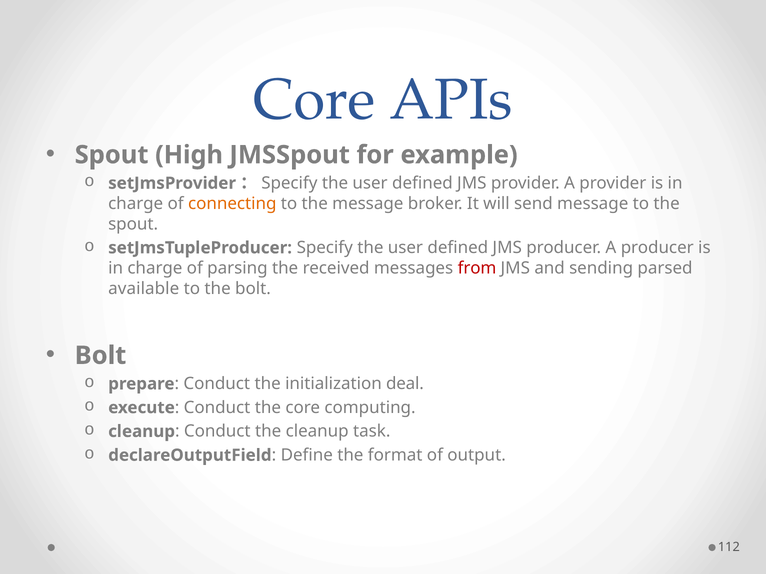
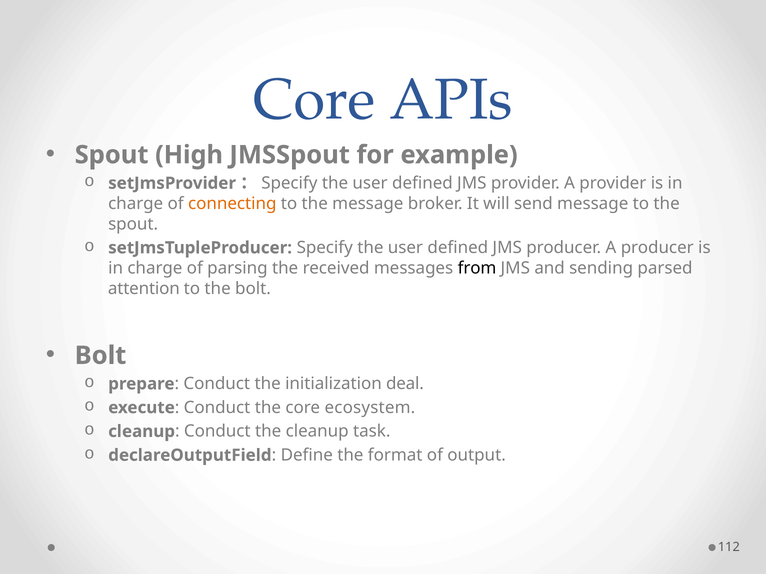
from colour: red -> black (477, 268)
available: available -> attention (144, 289)
computing: computing -> ecosystem (370, 408)
